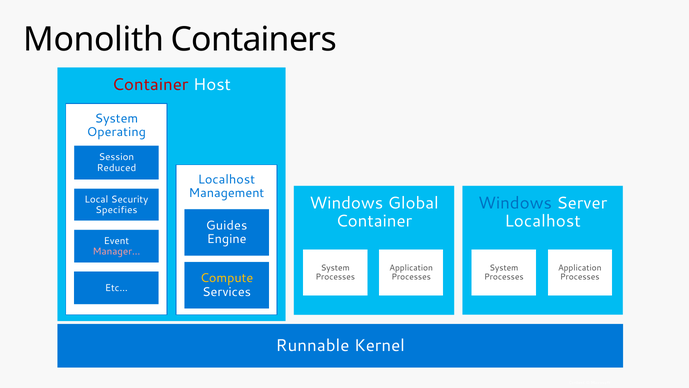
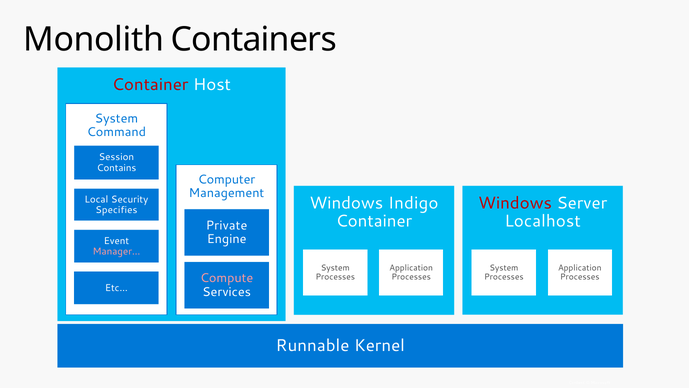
Operating: Operating -> Command (116, 132)
Reduced: Reduced -> Contains (116, 168)
Localhost: Localhost -> Computer (227, 179)
Global: Global -> Indigo (413, 203)
Windows colour: blue -> red (515, 203)
Guides: Guides -> Private (227, 225)
Compute colour: yellow -> pink (227, 278)
